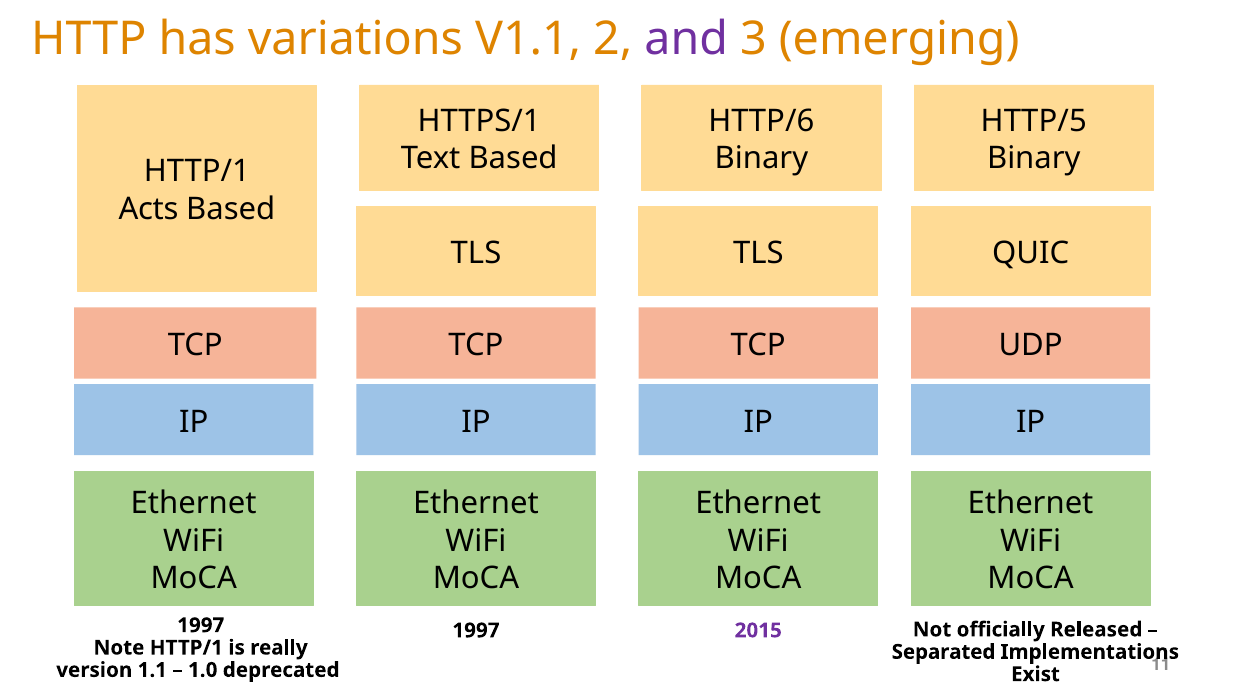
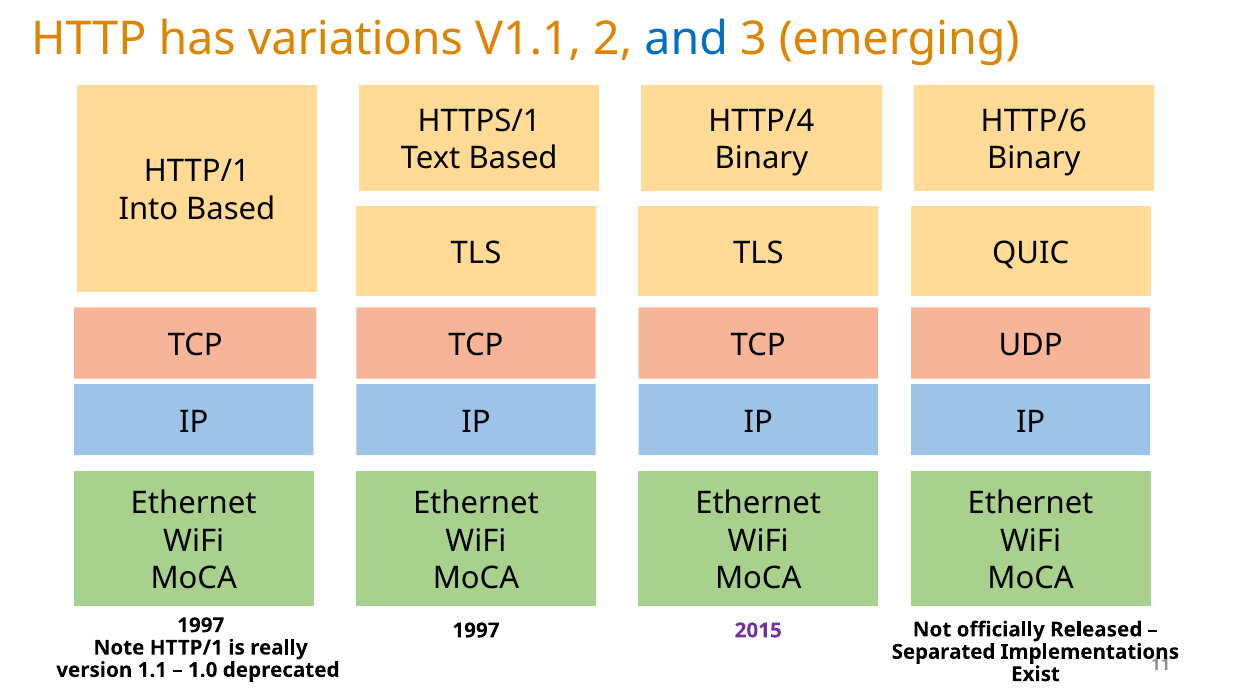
and colour: purple -> blue (686, 39)
HTTP/6: HTTP/6 -> HTTP/4 (761, 121)
HTTP/5: HTTP/5 -> HTTP/6 (1034, 121)
Acts: Acts -> Into (148, 209)
